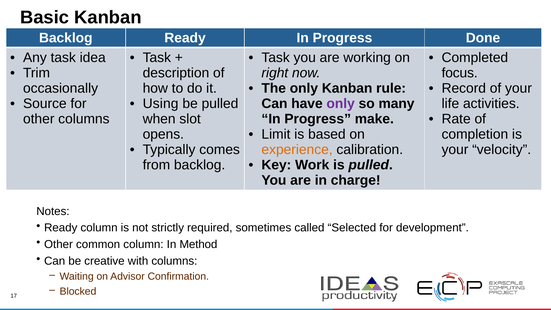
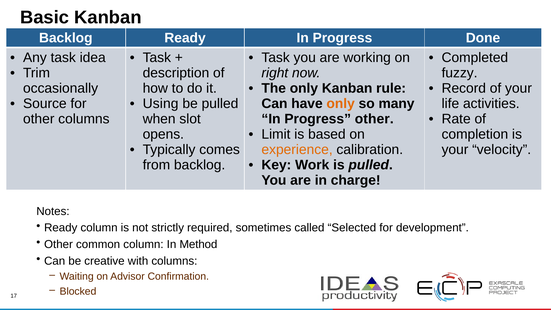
focus: focus -> fuzzy (460, 73)
only colour: purple -> orange (341, 104)
Progress make: make -> other (374, 119)
